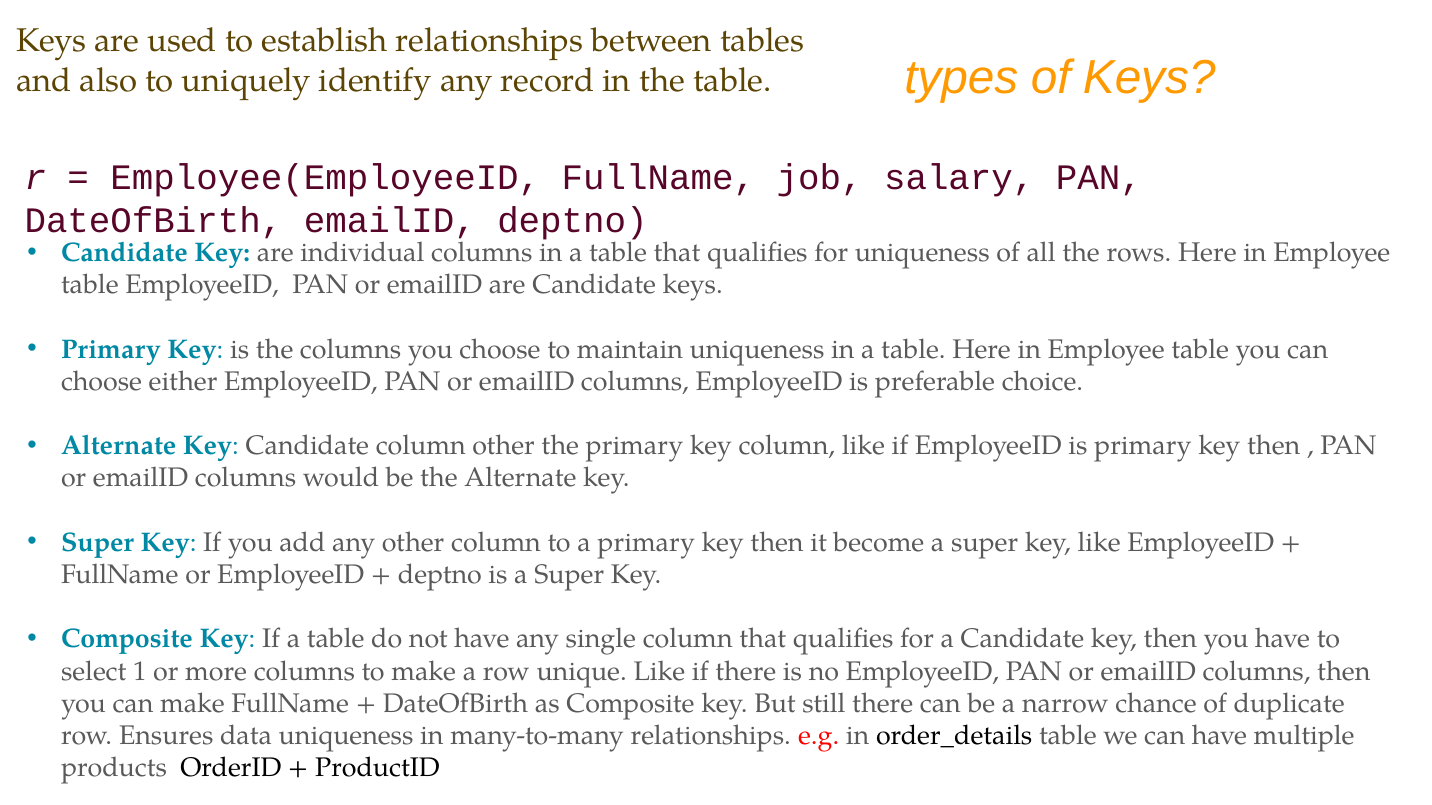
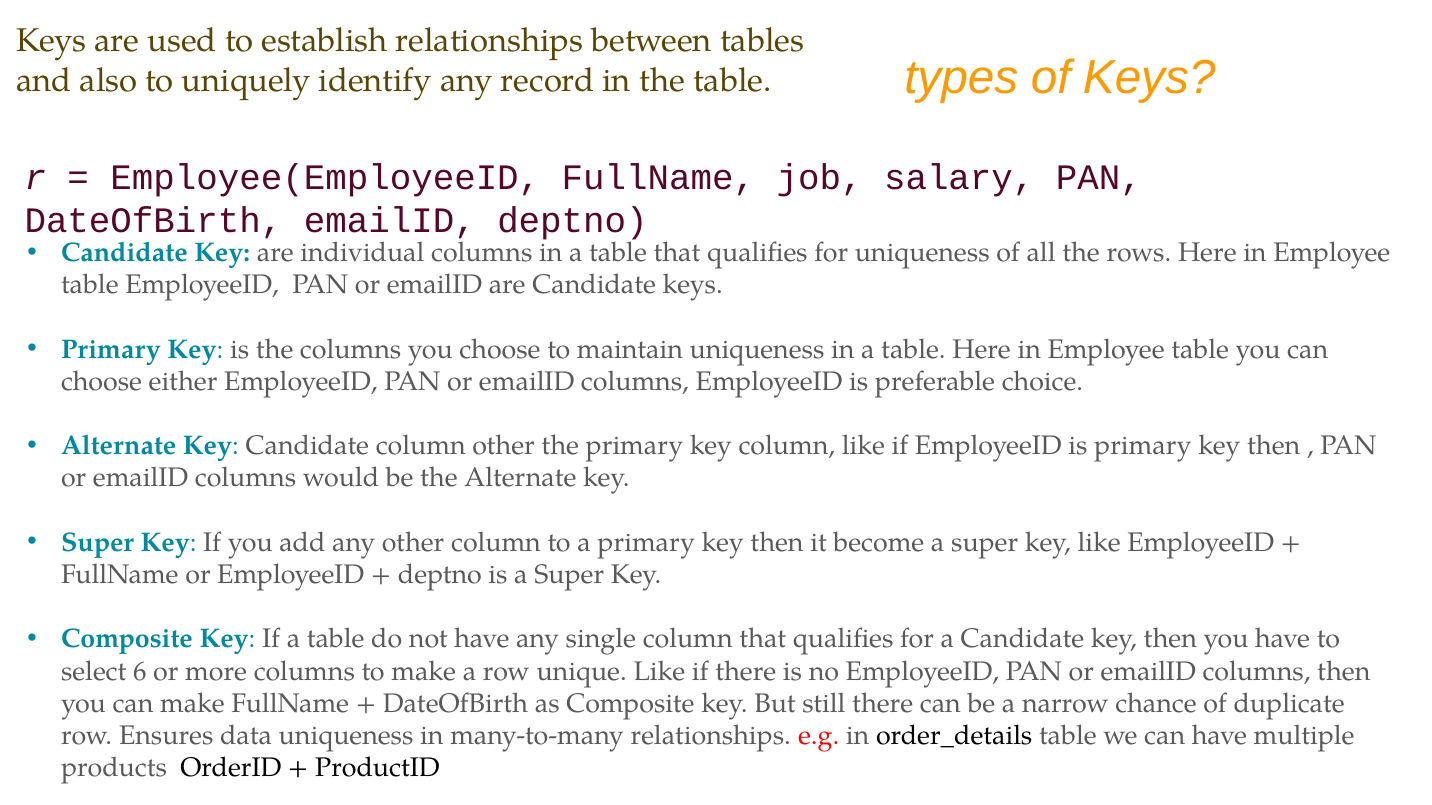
1: 1 -> 6 (140, 672)
